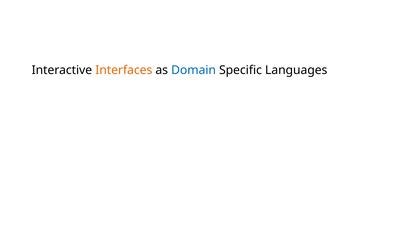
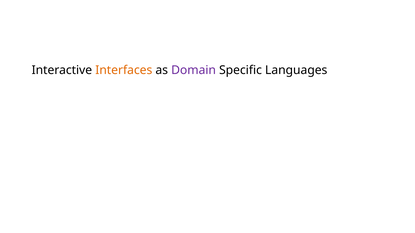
Domain colour: blue -> purple (194, 70)
